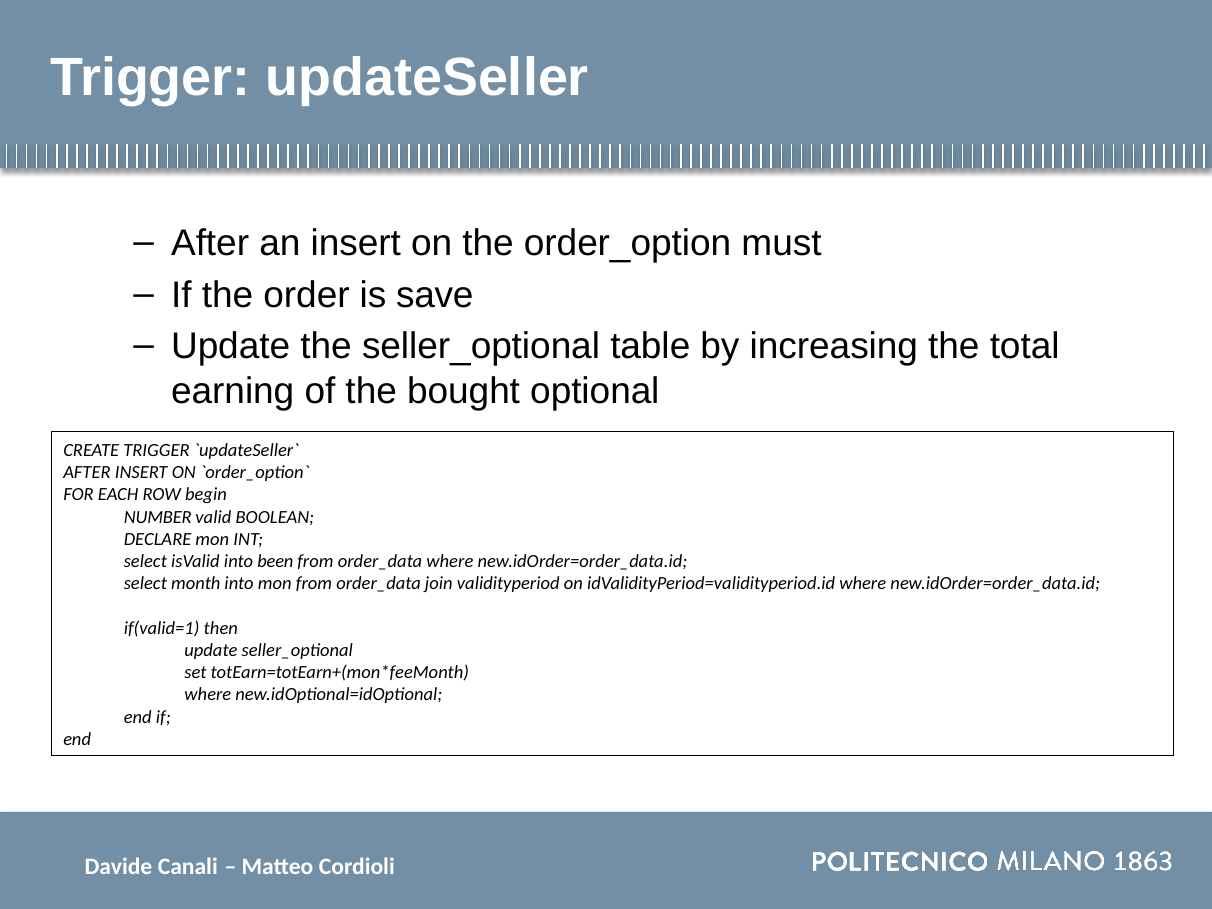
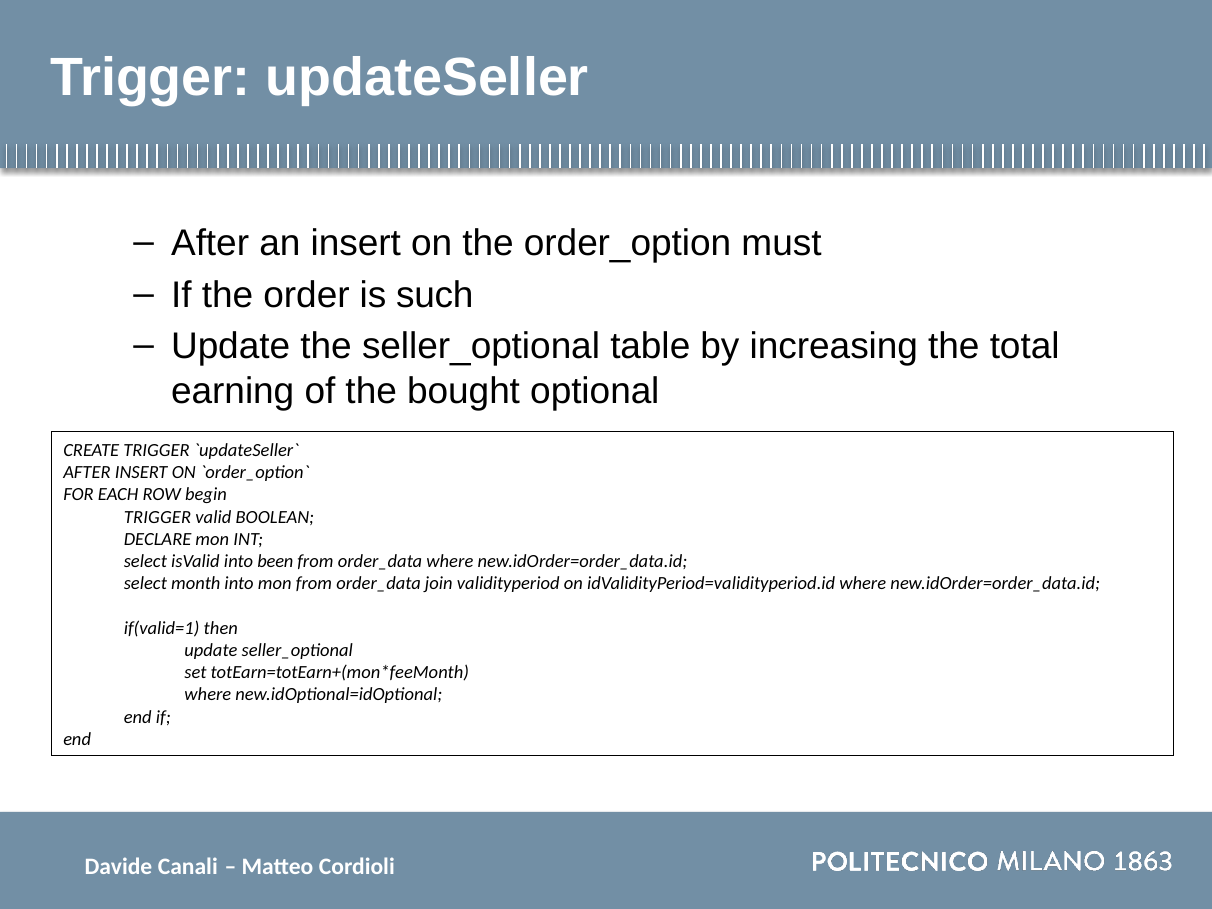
save: save -> such (435, 295)
NUMBER: NUMBER -> TRIGGER (158, 517)
